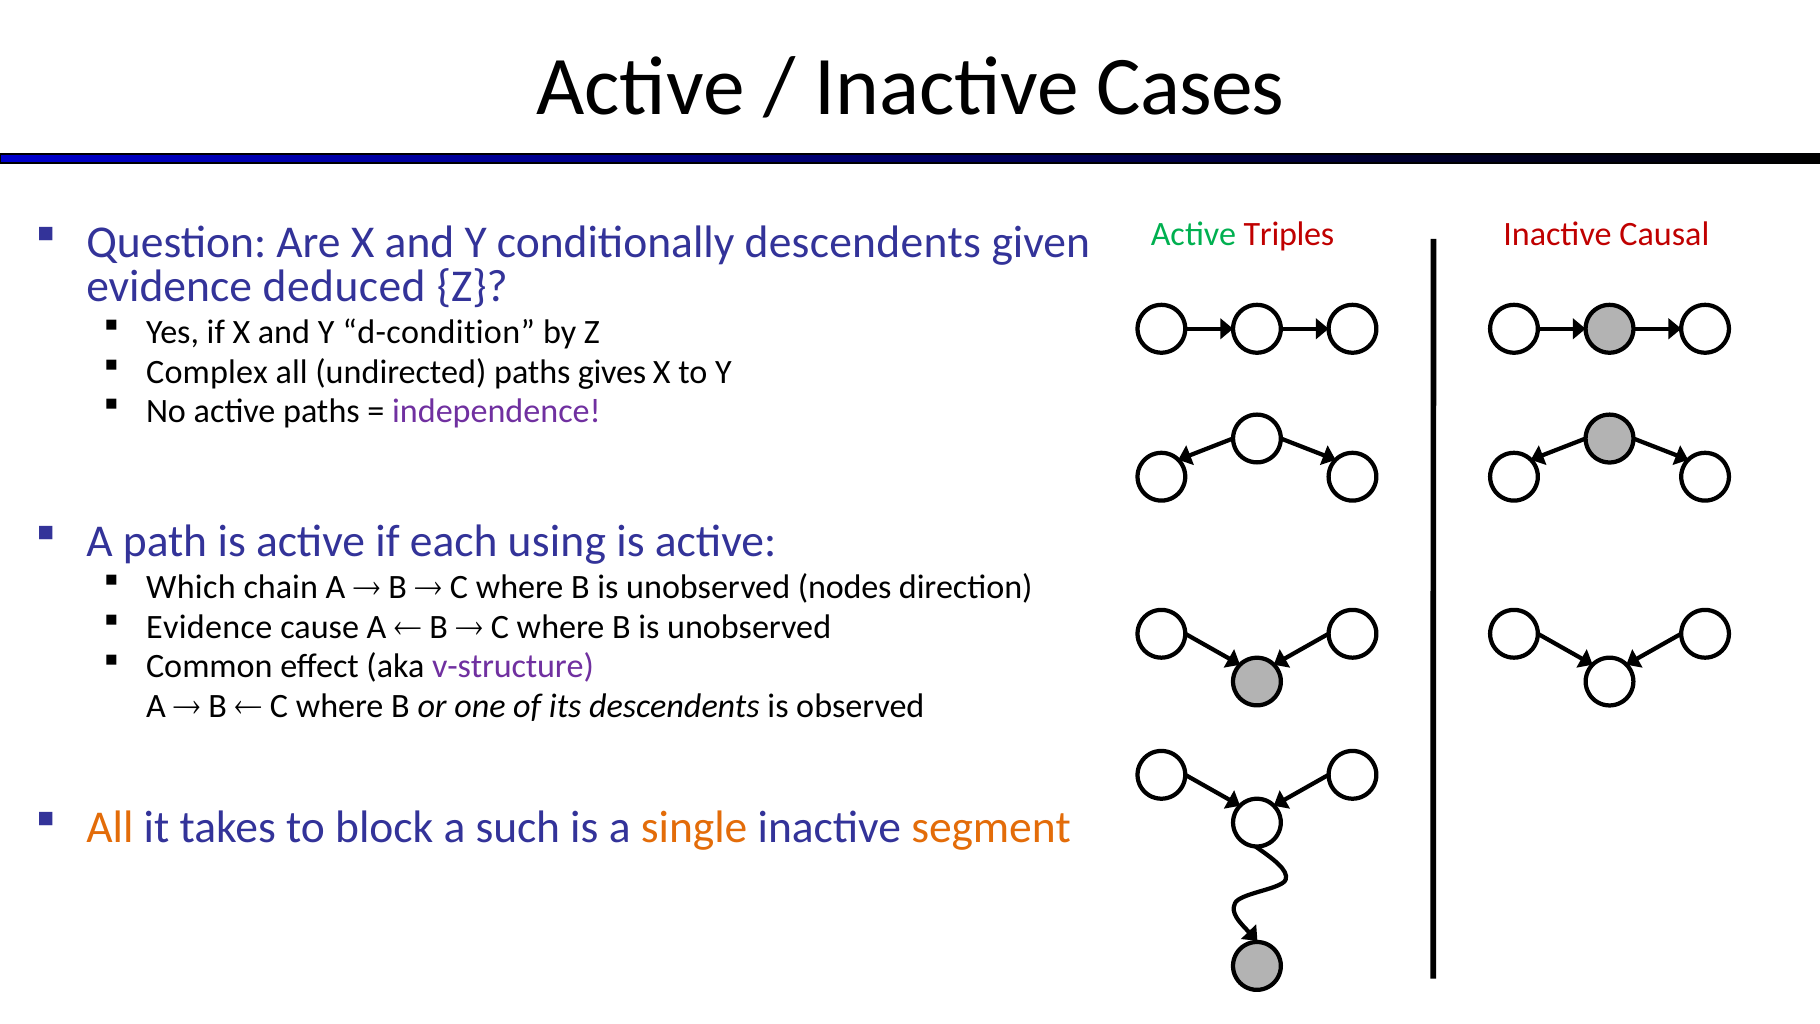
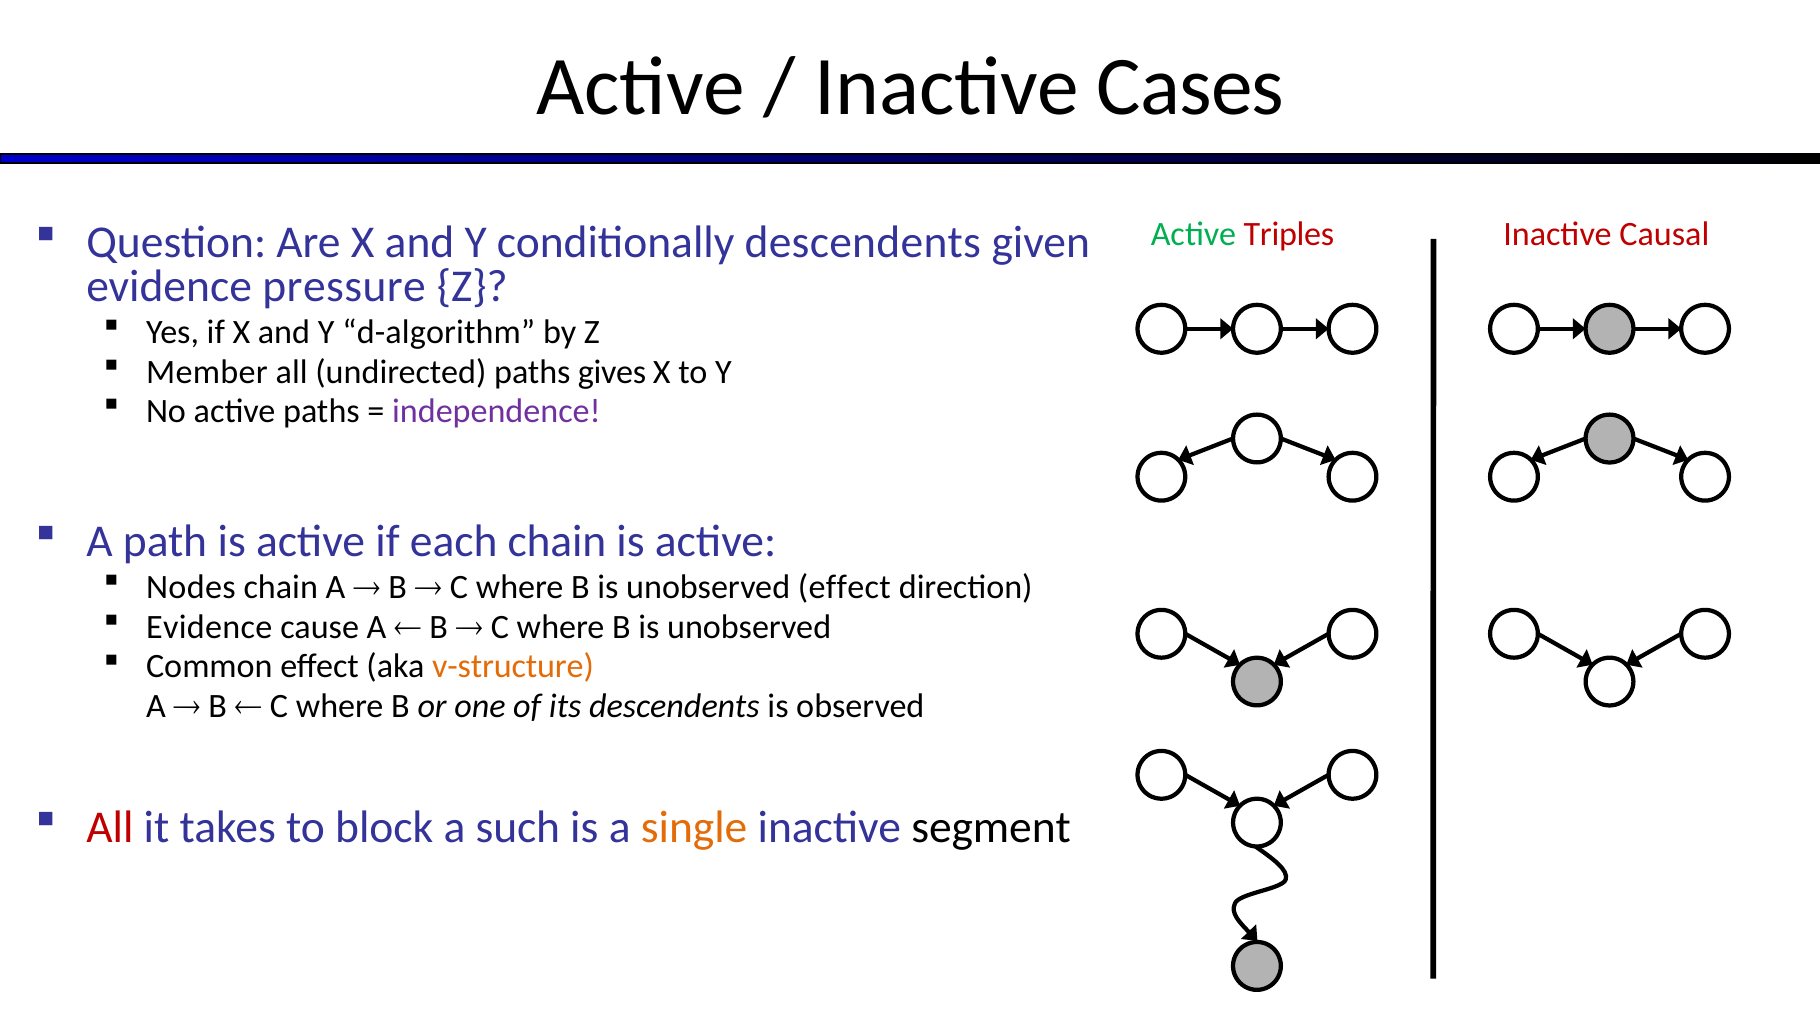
deduced: deduced -> pressure (344, 287)
d-condition: d-condition -> d-algorithm (439, 332)
Complex: Complex -> Member (207, 372)
each using: using -> chain (557, 542)
Which: Which -> Nodes (191, 587)
unobserved nodes: nodes -> effect (844, 587)
v-structure colour: purple -> orange (513, 666)
All colour: orange -> red (110, 828)
segment colour: orange -> black (991, 828)
